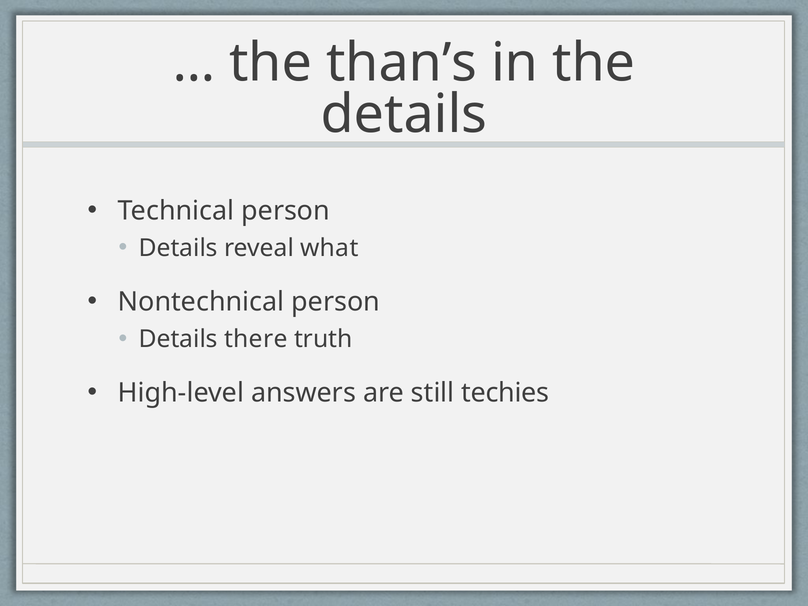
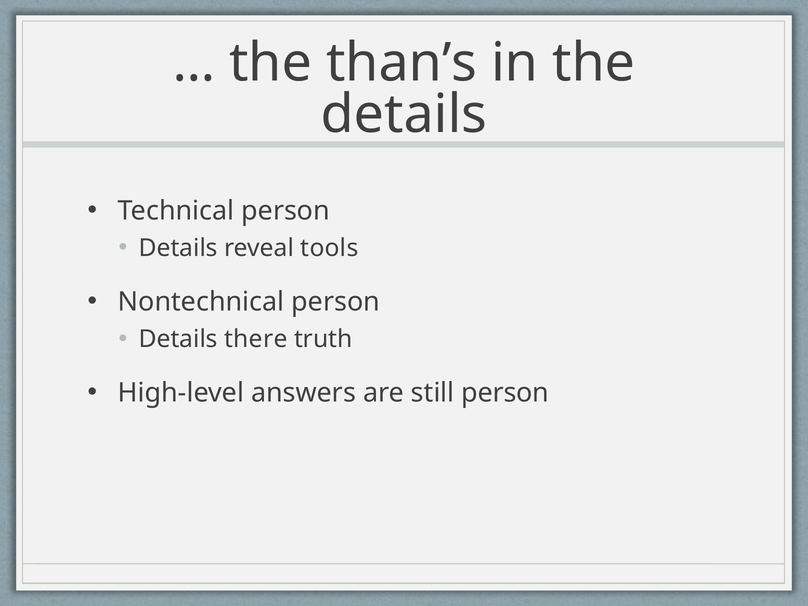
what: what -> tools (329, 248)
still techies: techies -> person (505, 393)
